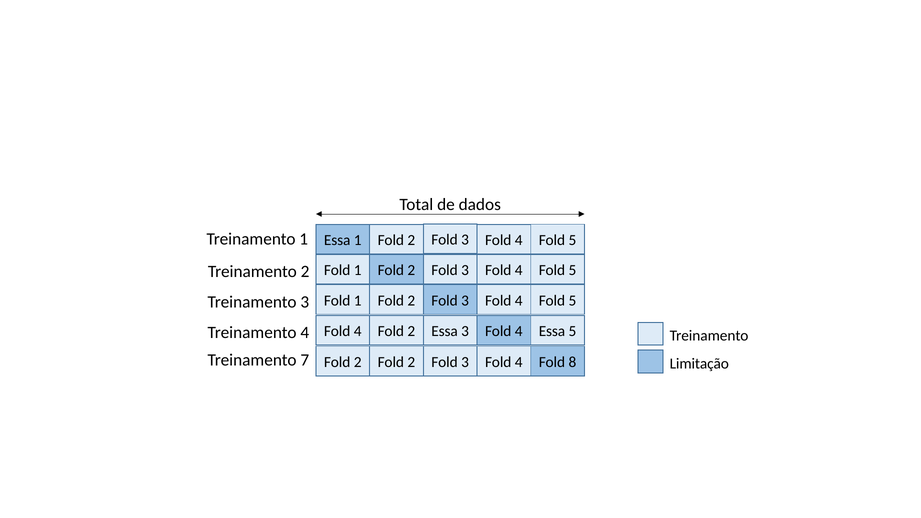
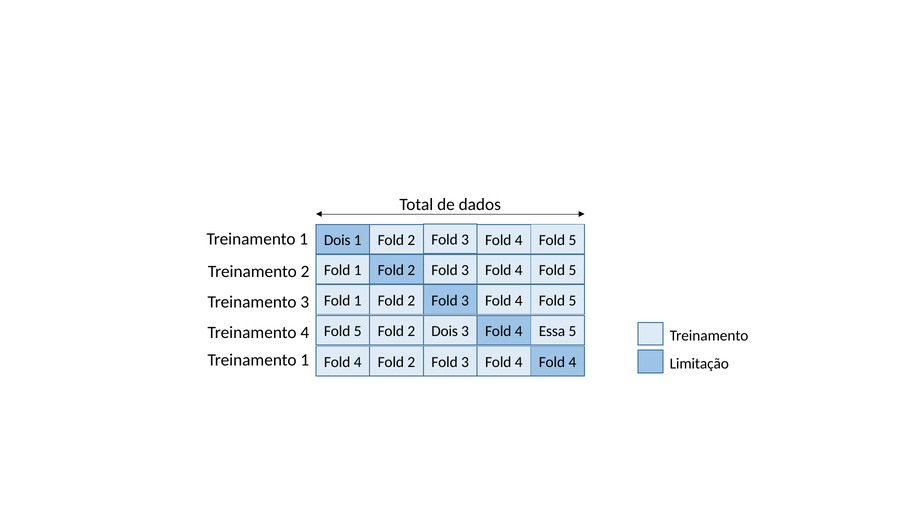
Essa: Essa -> Dois (337, 240)
4: 4 -> 5 (358, 331)
Essa: Essa -> Dois (445, 331)
7: 7 -> 1 (305, 360)
2: 2 -> 4 (358, 362)
2 Fold 8: 8 -> 4 (572, 362)
